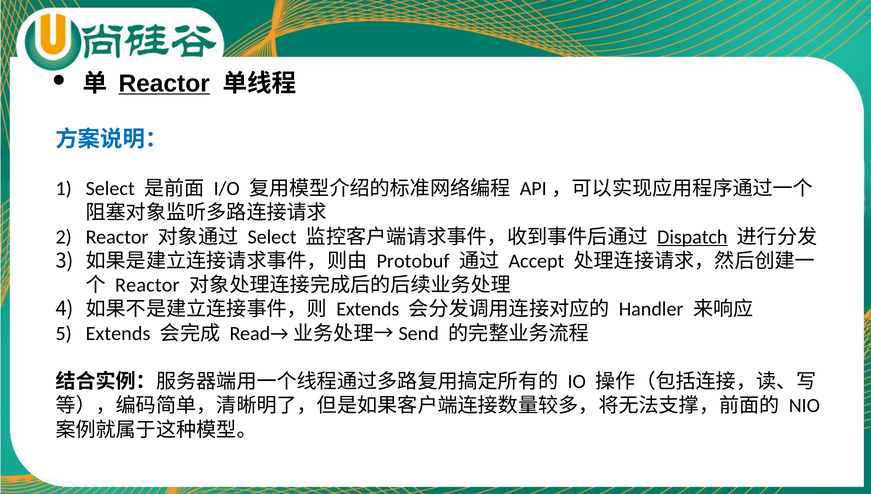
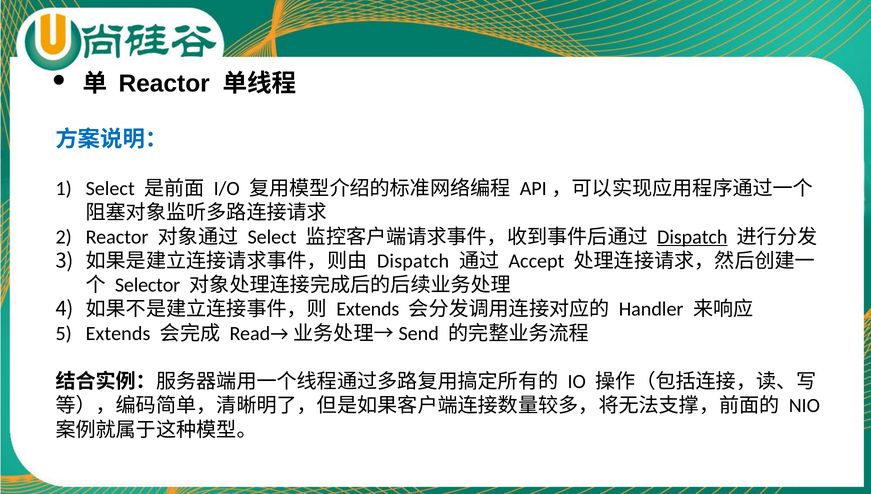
Reactor underline: present -> none (164, 83)
Protobuf: Protobuf -> Dispatch (413, 261)
Reactor: Reactor -> Selector (148, 285)
